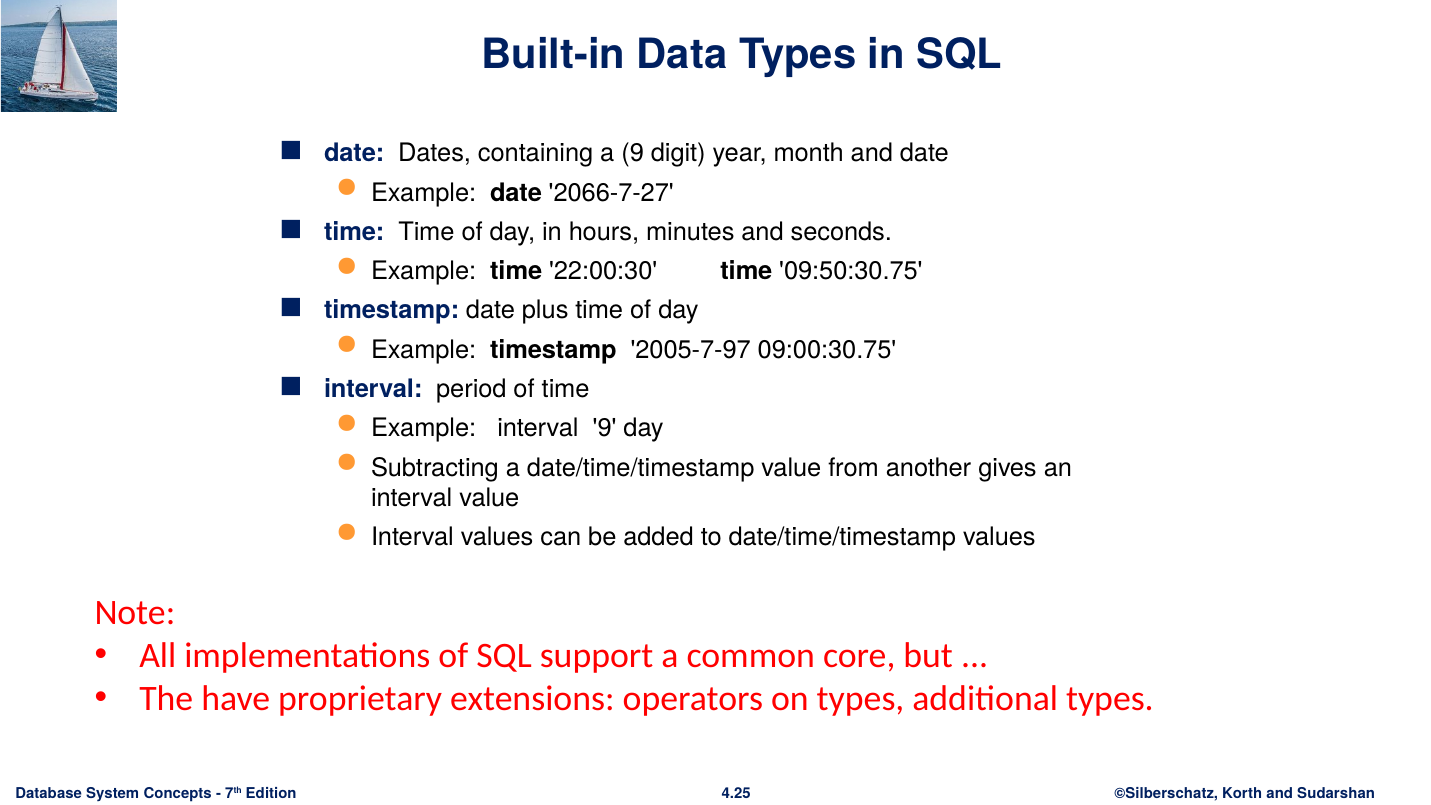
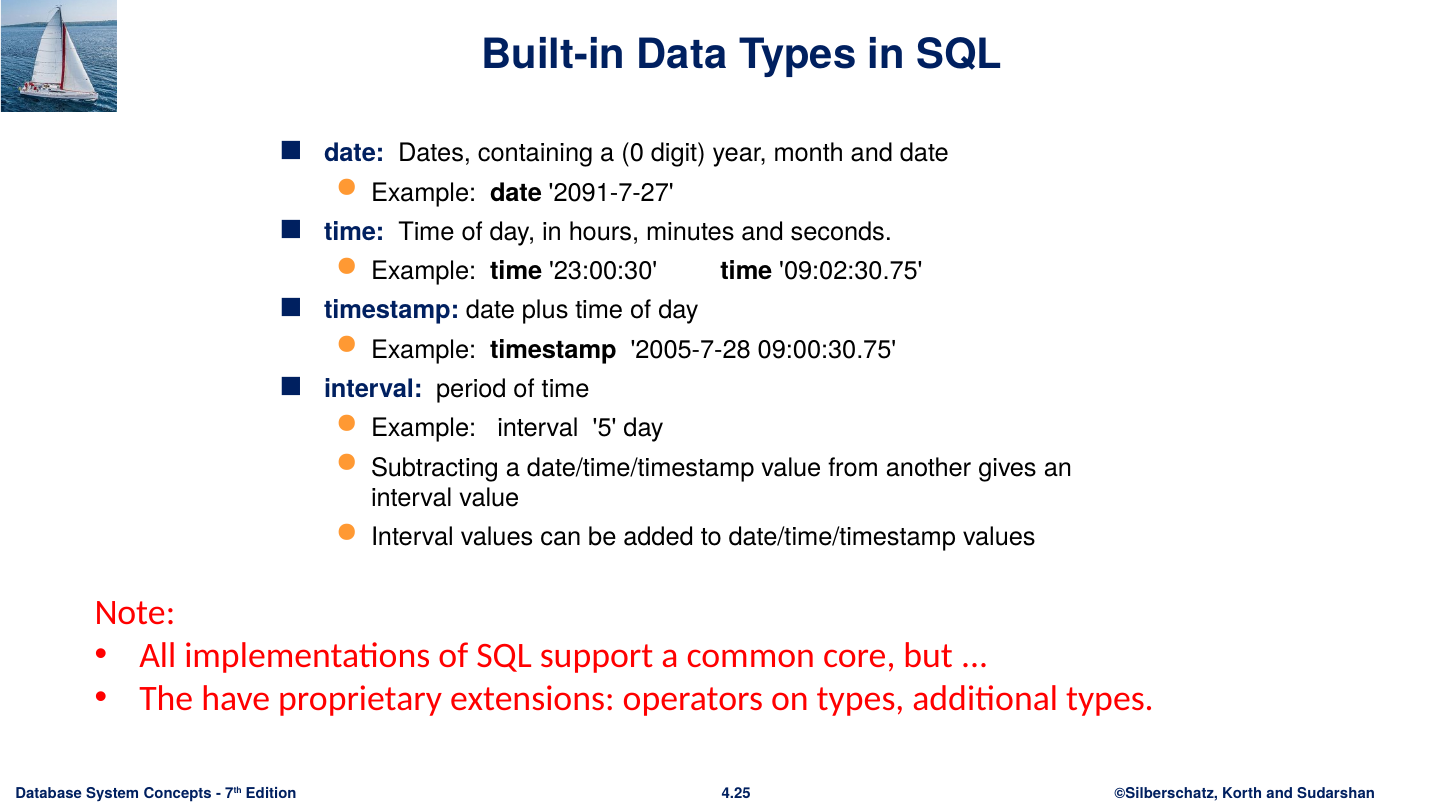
a 9: 9 -> 0 (633, 153)
2066-7-27: 2066-7-27 -> 2091-7-27 (611, 193)
22:00:30: 22:00:30 -> 23:00:30 (603, 271)
09:50:30.75: 09:50:30.75 -> 09:02:30.75 (851, 271)
2005-7-97: 2005-7-97 -> 2005-7-28 (691, 350)
interval 9: 9 -> 5 (605, 428)
